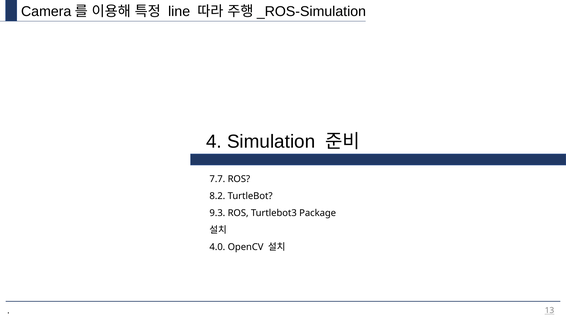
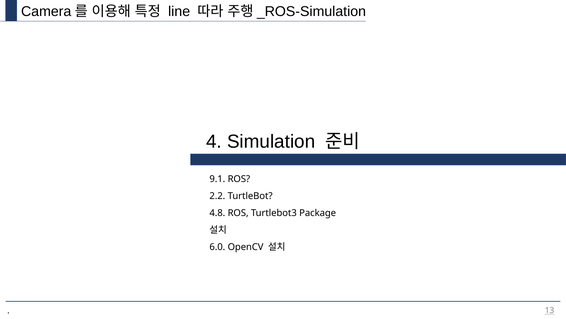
7.7: 7.7 -> 9.1 (217, 179)
8.2: 8.2 -> 2.2 (217, 196)
9.3: 9.3 -> 4.8 (217, 213)
4.0: 4.0 -> 6.0 (217, 247)
